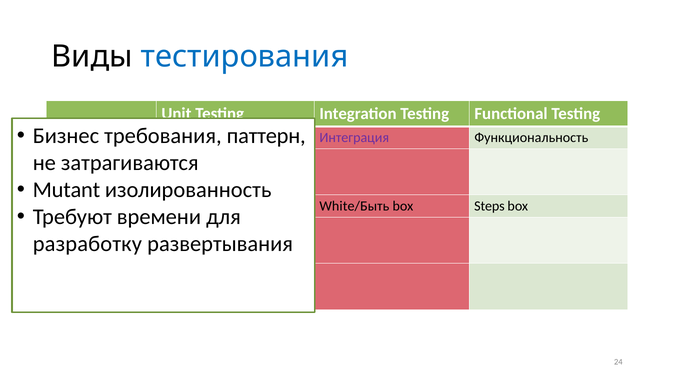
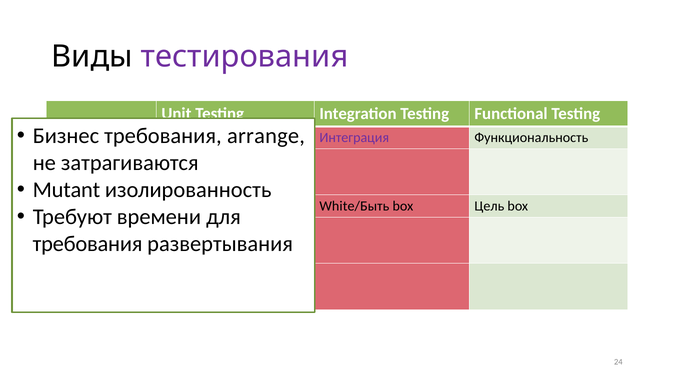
тестирования colour: blue -> purple (245, 57)
паттерн: паттерн -> arrange (266, 136)
box Steps: Steps -> Цель (489, 206)
разработку: разработку -> требования (88, 244)
